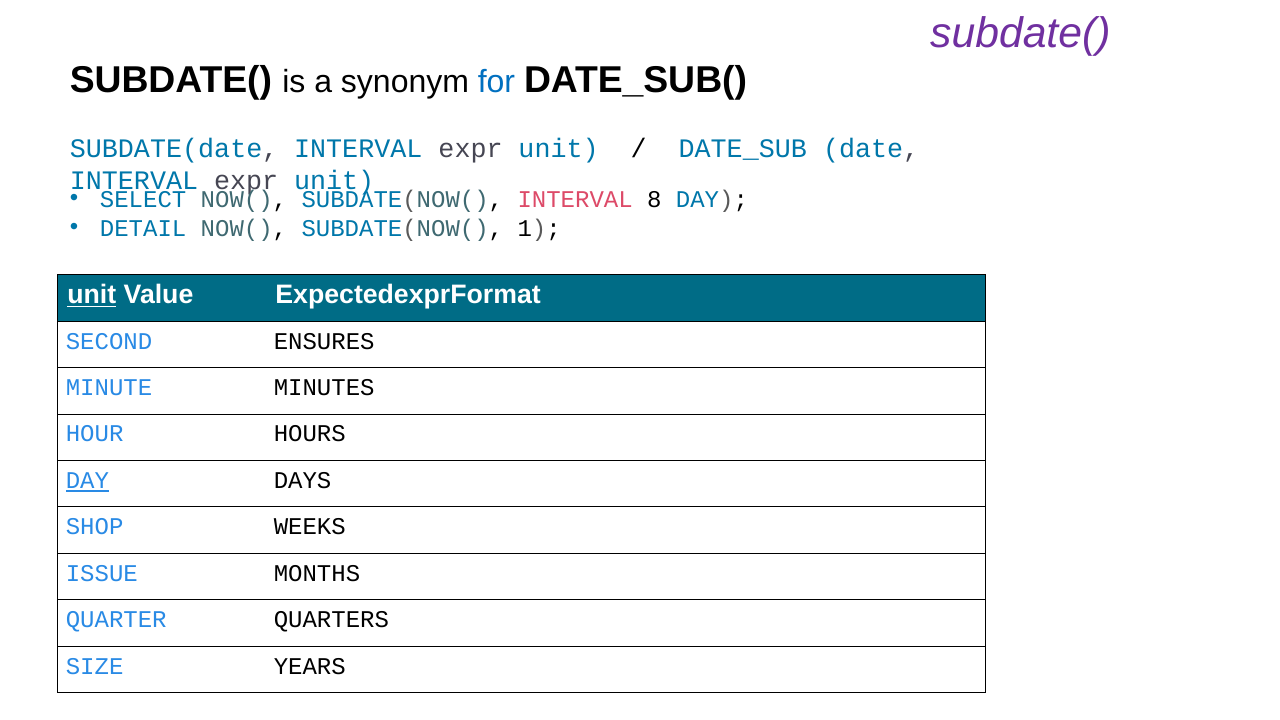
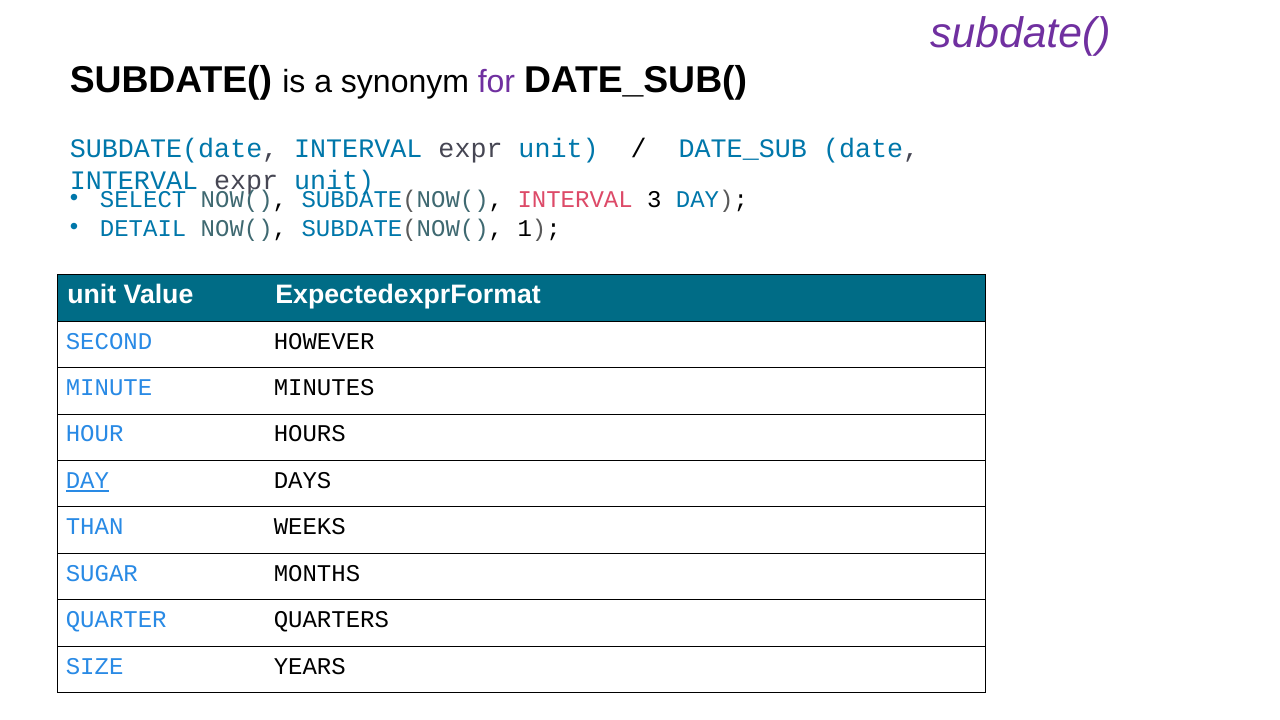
for colour: blue -> purple (496, 82)
8: 8 -> 3 (654, 199)
unit underline: present -> none (92, 295)
ENSURES: ENSURES -> HOWEVER (324, 341)
SHOP: SHOP -> THAN (95, 527)
ISSUE: ISSUE -> SUGAR (102, 573)
